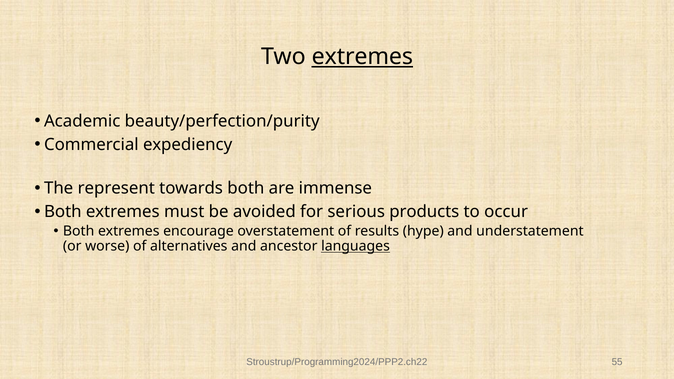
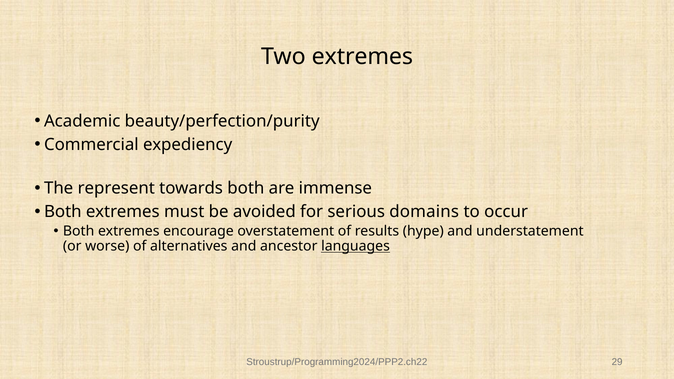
extremes underline: present -> none (362, 57)
products: products -> domains (424, 212)
55: 55 -> 29 (617, 362)
